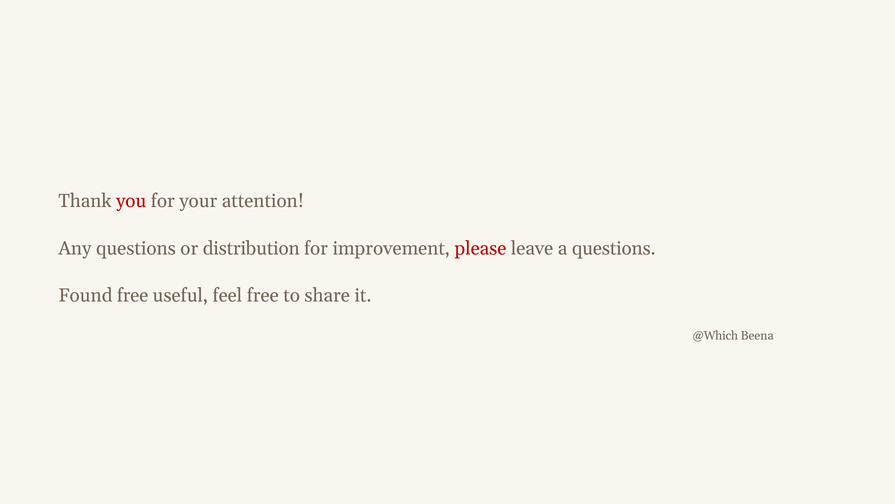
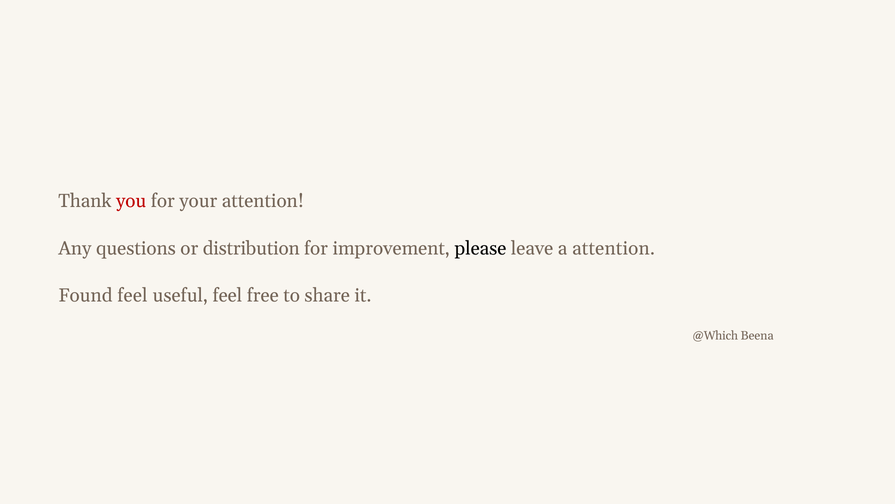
please colour: red -> black (480, 248)
a questions: questions -> attention (614, 248)
Found free: free -> feel (132, 295)
